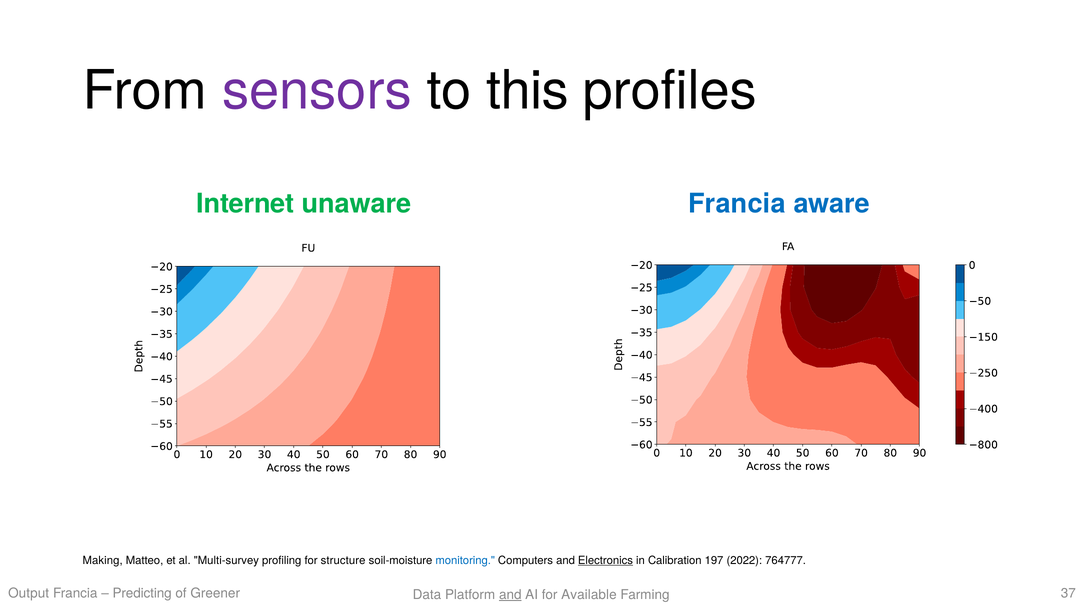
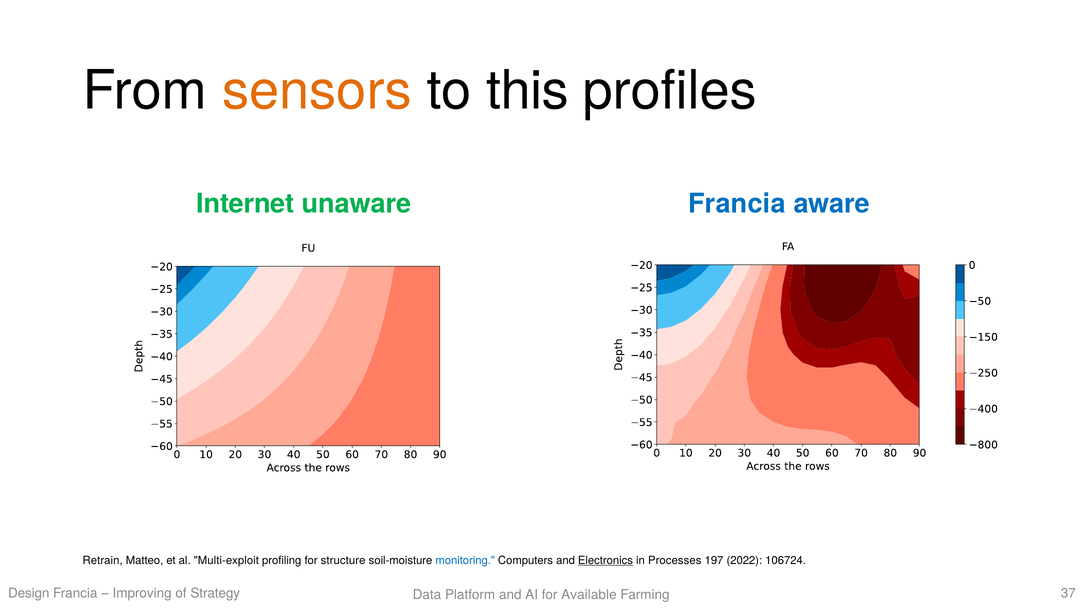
sensors colour: purple -> orange (317, 91)
Making: Making -> Retrain (103, 560)
Multi-survey: Multi-survey -> Multi-exploit (226, 560)
Calibration: Calibration -> Processes (675, 560)
764777: 764777 -> 106724 (786, 560)
Output: Output -> Design (29, 593)
Predicting: Predicting -> Improving (142, 593)
Greener: Greener -> Strategy (215, 593)
and underline: present -> none (510, 594)
